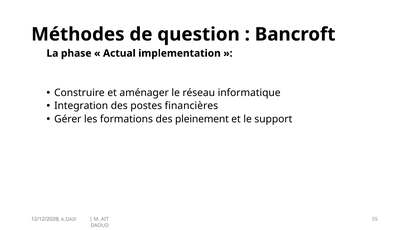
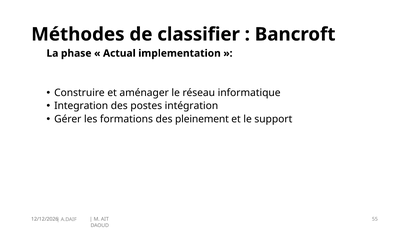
question: question -> classifier (199, 34)
financières: financières -> intégration (191, 106)
